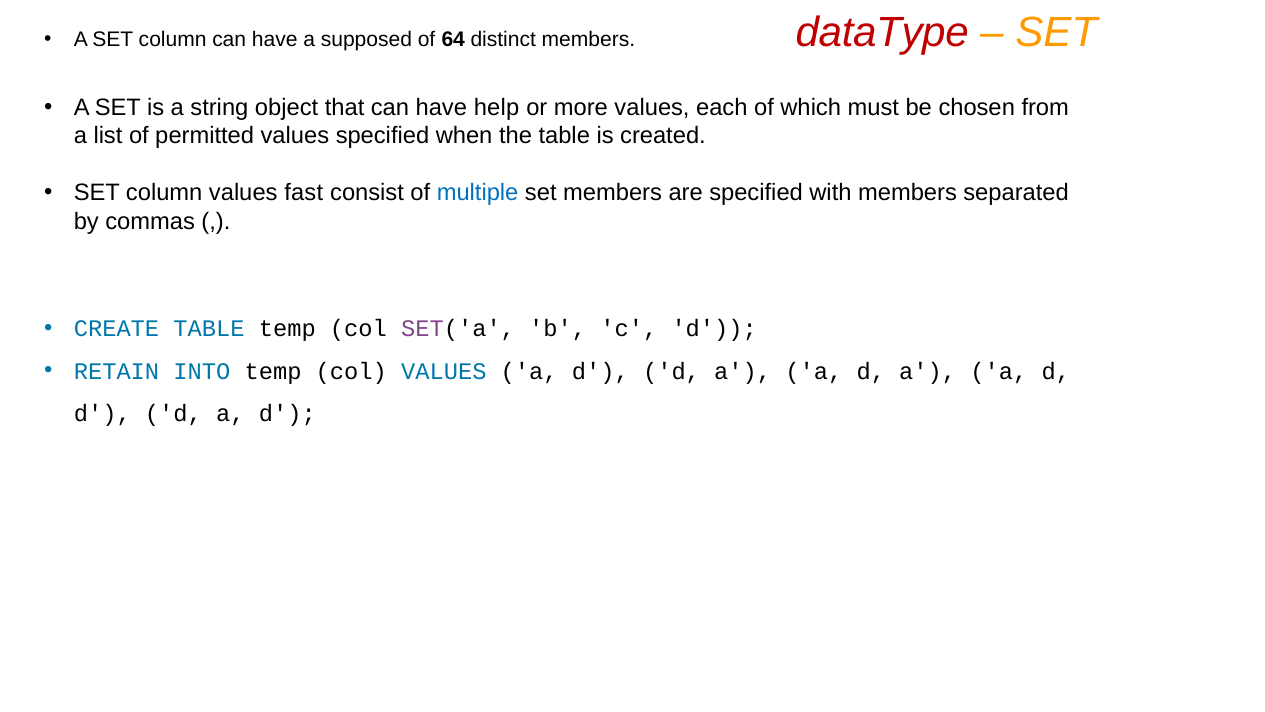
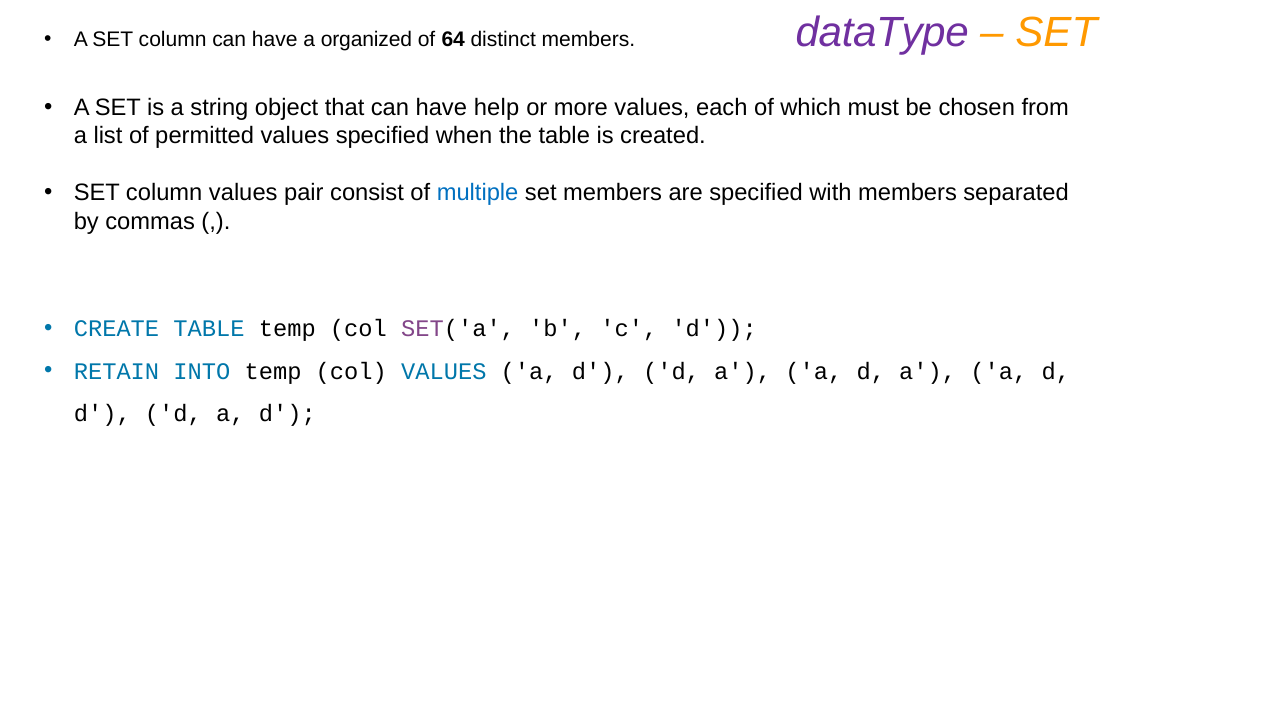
dataType colour: red -> purple (882, 33)
supposed: supposed -> organized (366, 40)
fast: fast -> pair (304, 193)
